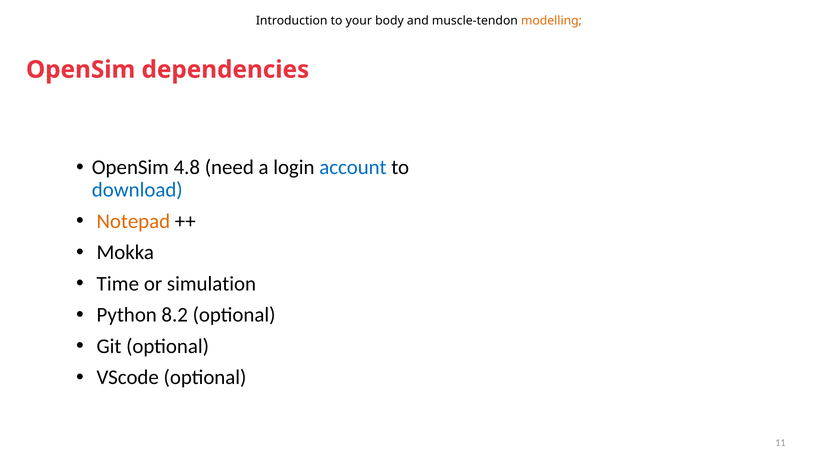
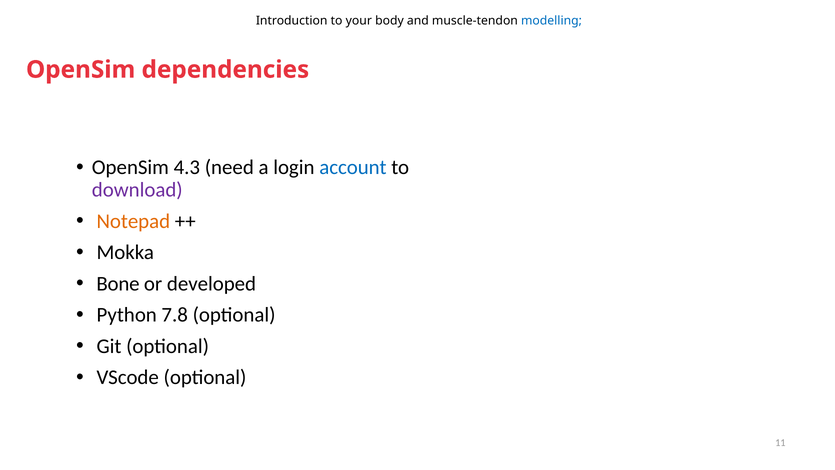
modelling colour: orange -> blue (552, 21)
4.8: 4.8 -> 4.3 (187, 167)
download colour: blue -> purple (137, 190)
Time: Time -> Bone (118, 283)
simulation: simulation -> developed (212, 283)
8.2: 8.2 -> 7.8 (175, 315)
